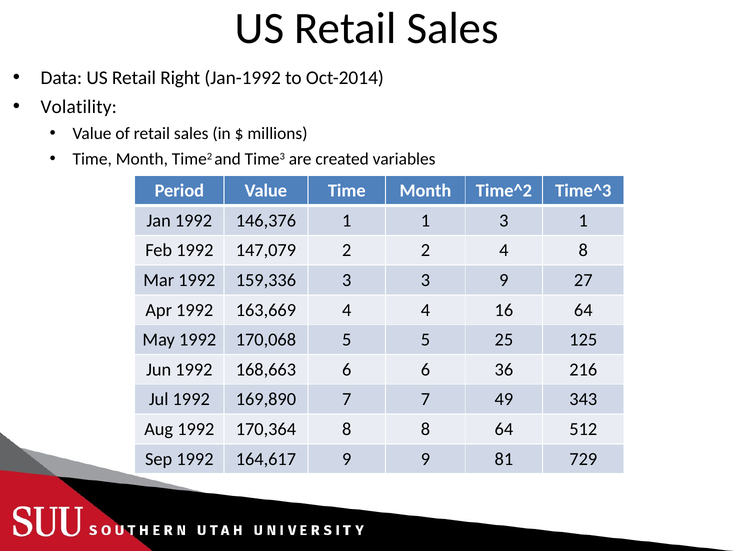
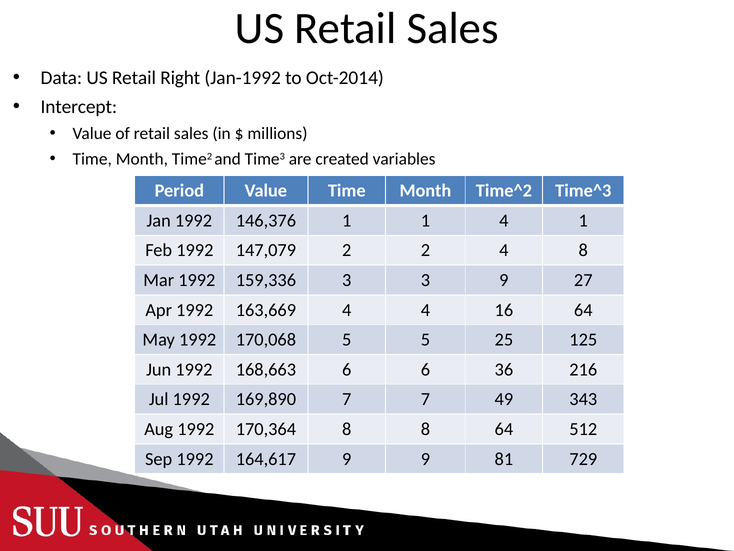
Volatility: Volatility -> Intercept (79, 107)
1 3: 3 -> 4 (504, 220)
